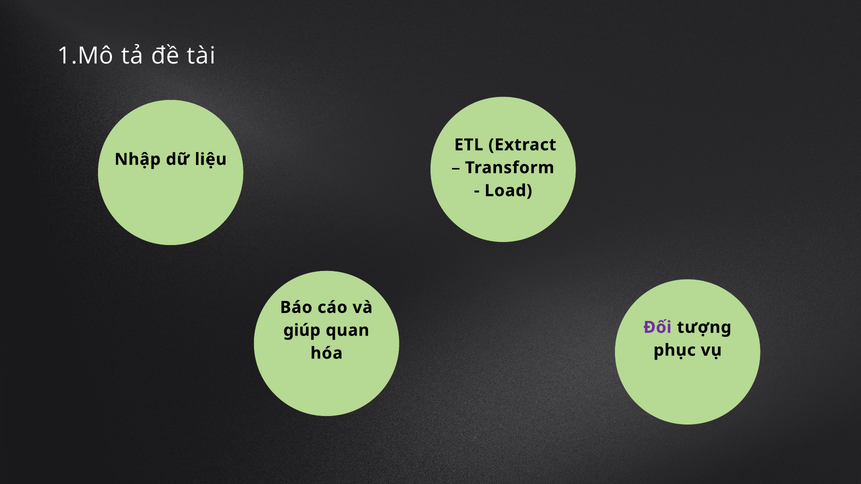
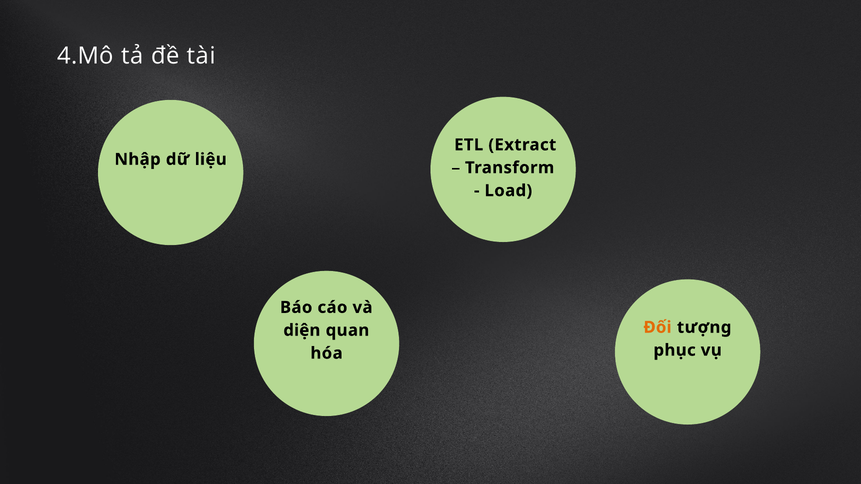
1.Mô: 1.Mô -> 4.Mô (85, 56)
Đối colour: purple -> orange (657, 328)
giúp: giúp -> diện (302, 331)
